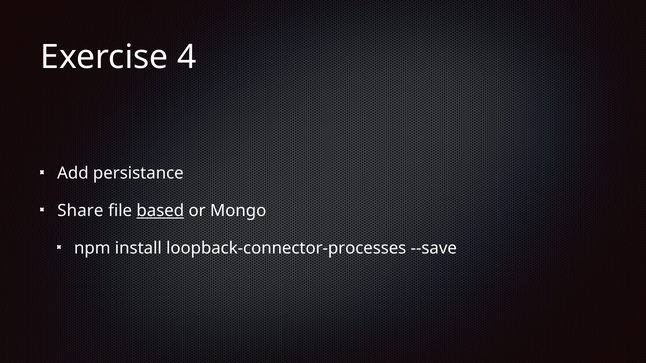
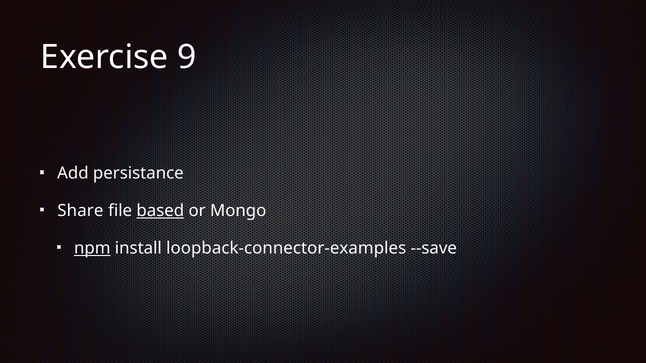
4: 4 -> 9 (187, 57)
npm underline: none -> present (92, 248)
loopback-connector-processes: loopback-connector-processes -> loopback-connector-examples (286, 248)
